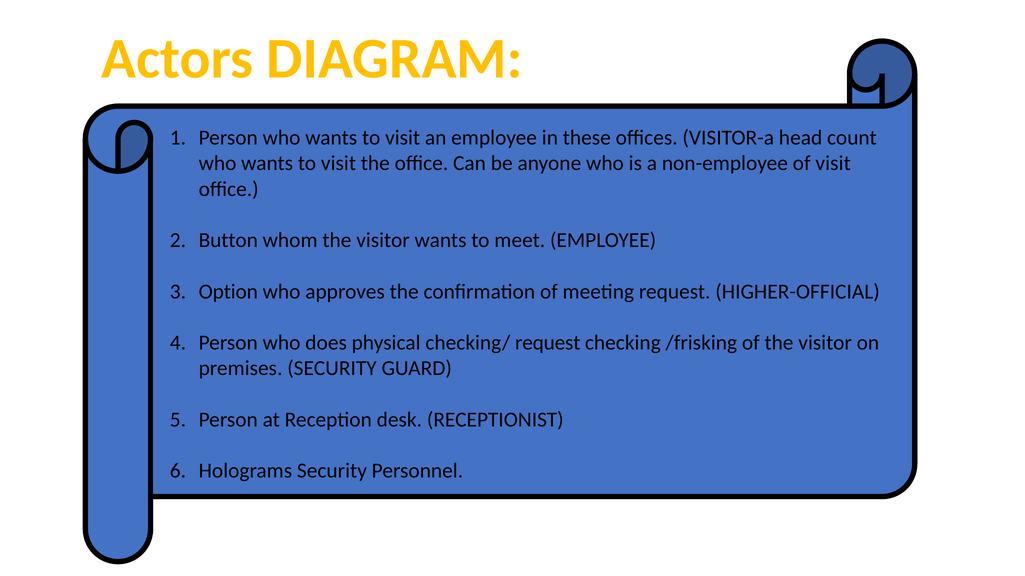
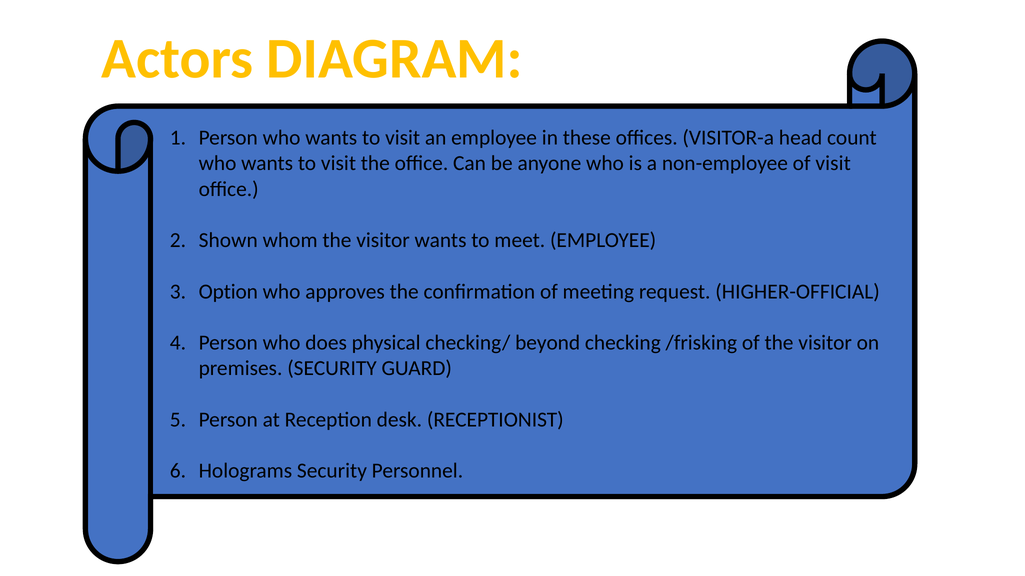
Button: Button -> Shown (228, 240)
checking/ request: request -> beyond (548, 343)
